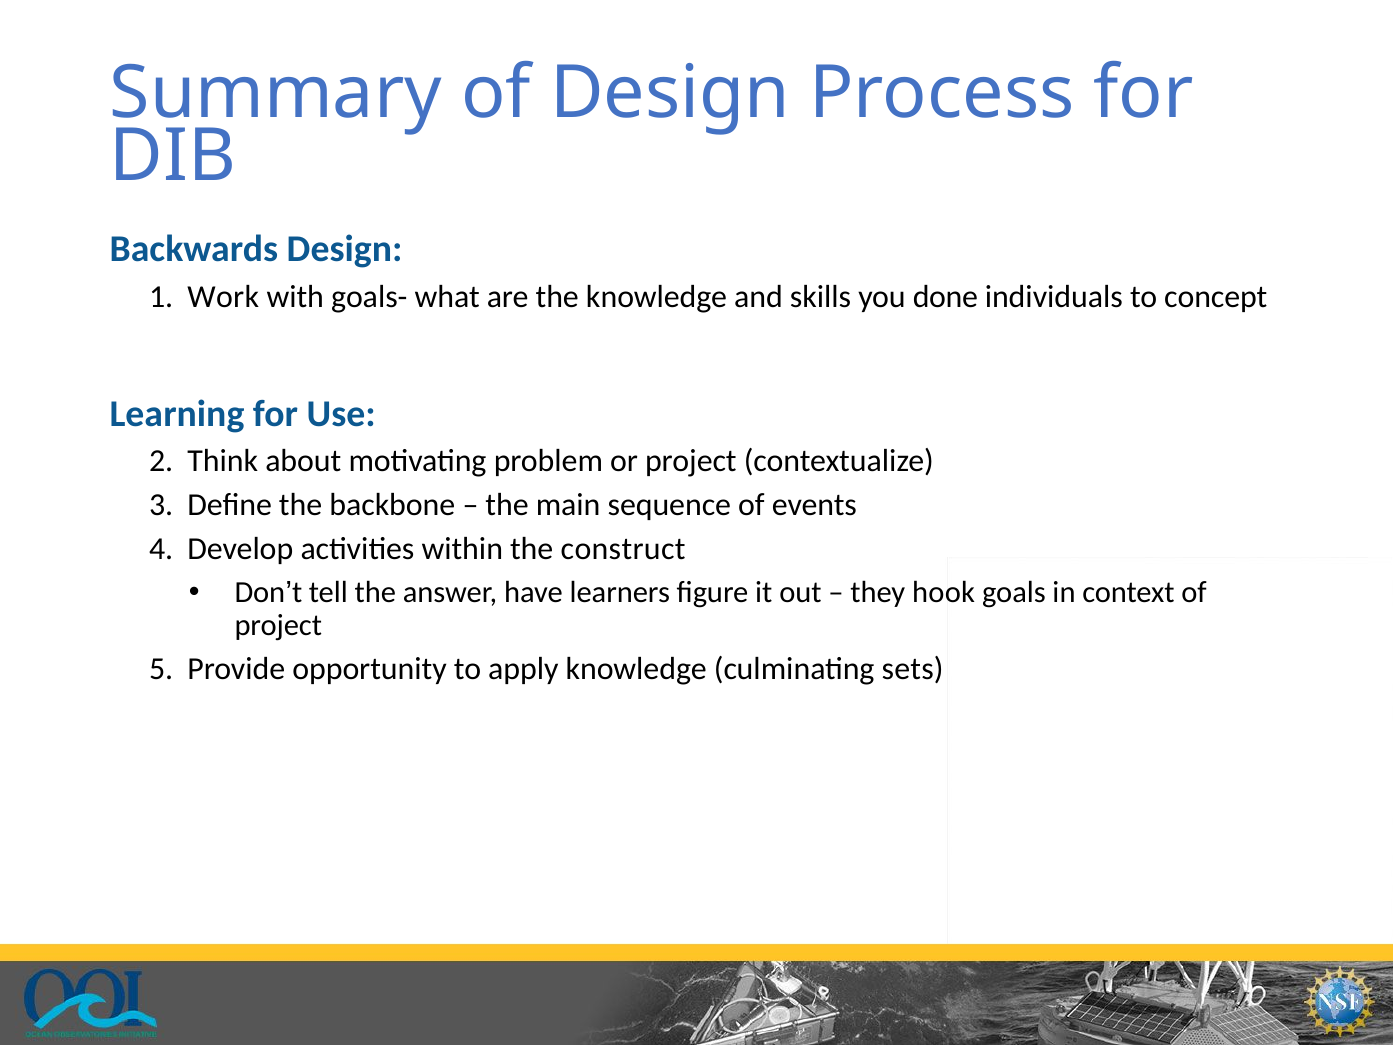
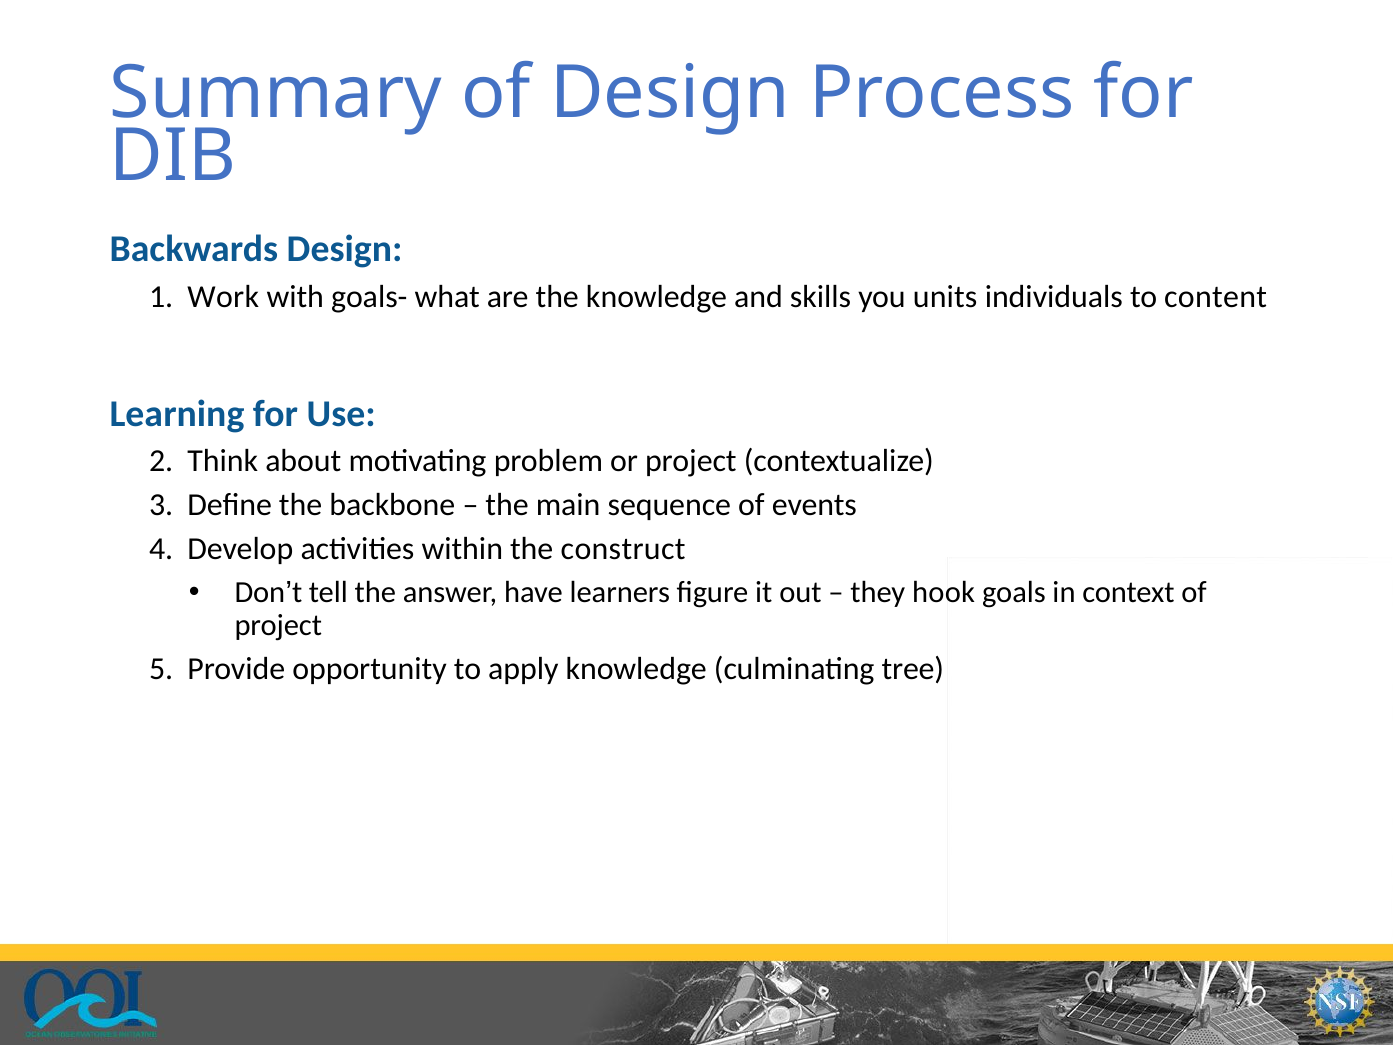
done: done -> units (945, 297)
concept: concept -> content (1216, 297)
sets: sets -> tree (913, 669)
